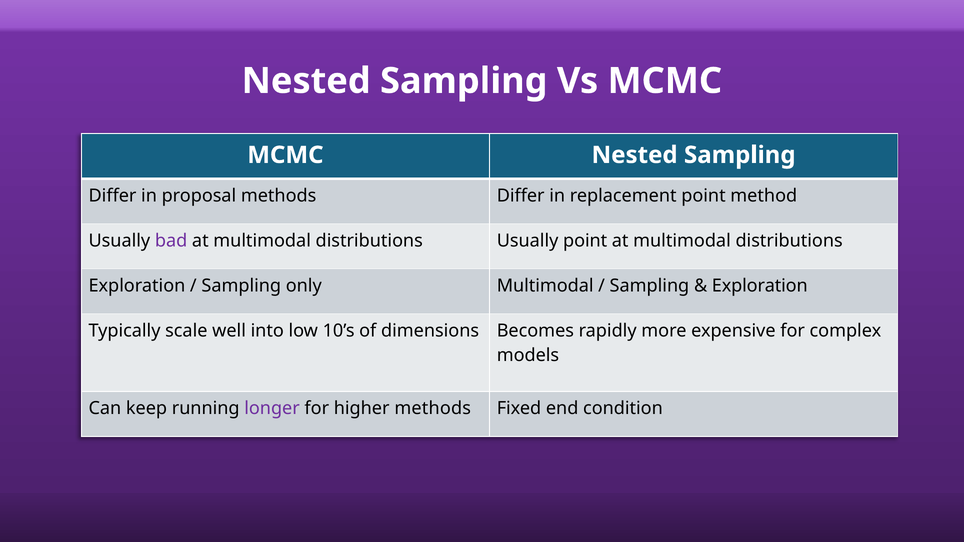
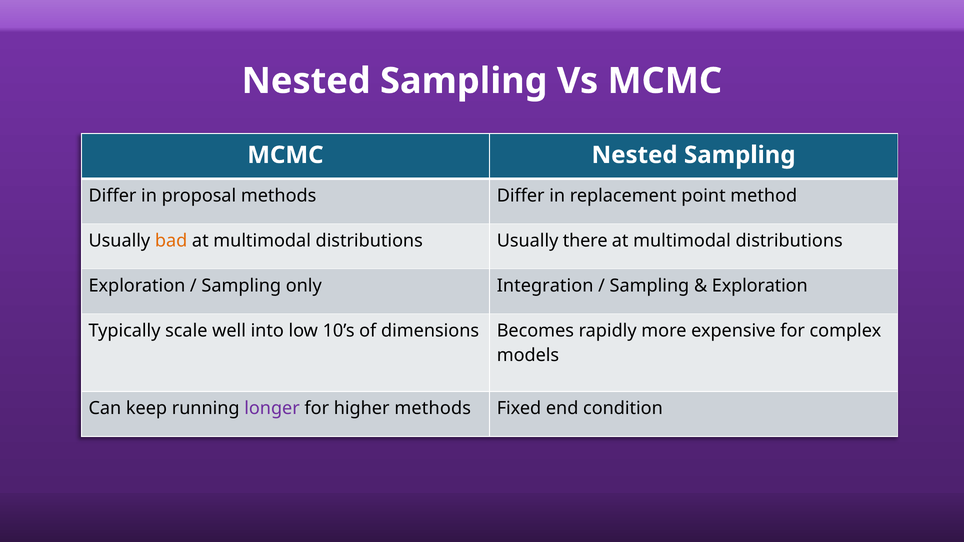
bad colour: purple -> orange (171, 241)
Usually point: point -> there (585, 241)
only Multimodal: Multimodal -> Integration (545, 286)
